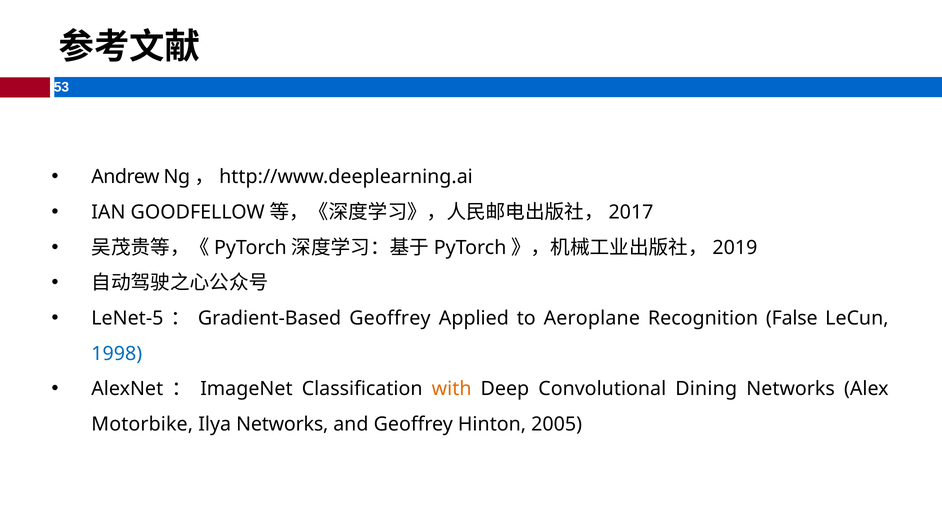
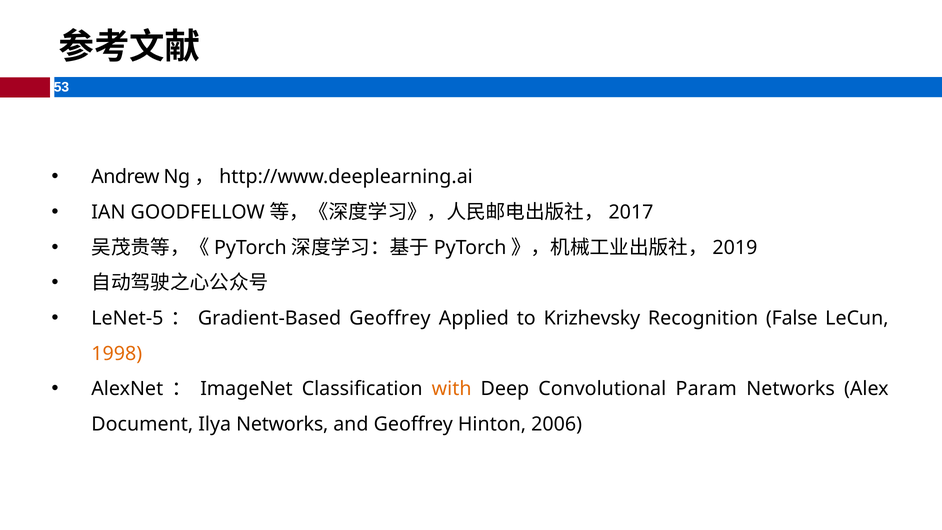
Aeroplane: Aeroplane -> Krizhevsky (592, 318)
1998 colour: blue -> orange (117, 354)
Dining: Dining -> Param (706, 389)
Motorbike: Motorbike -> Document (142, 424)
2005: 2005 -> 2006 (557, 424)
